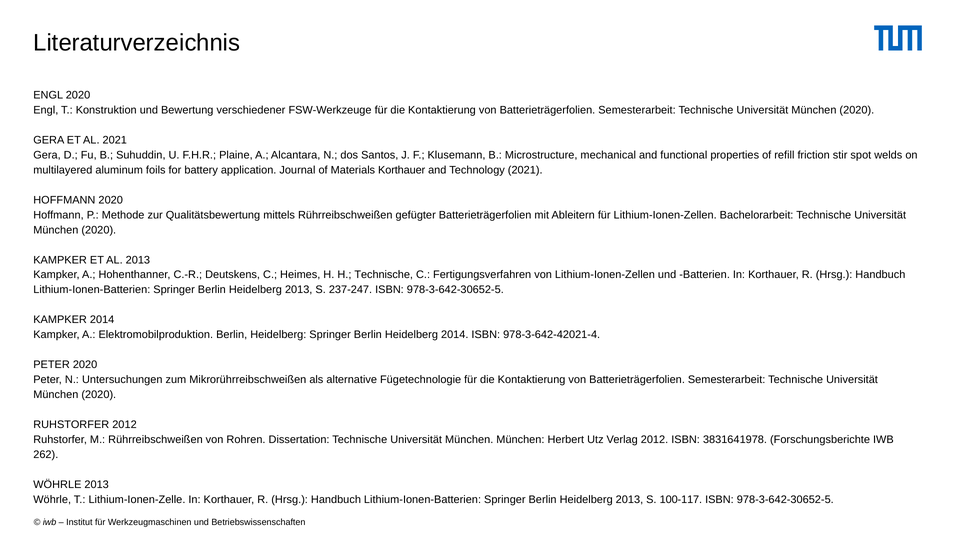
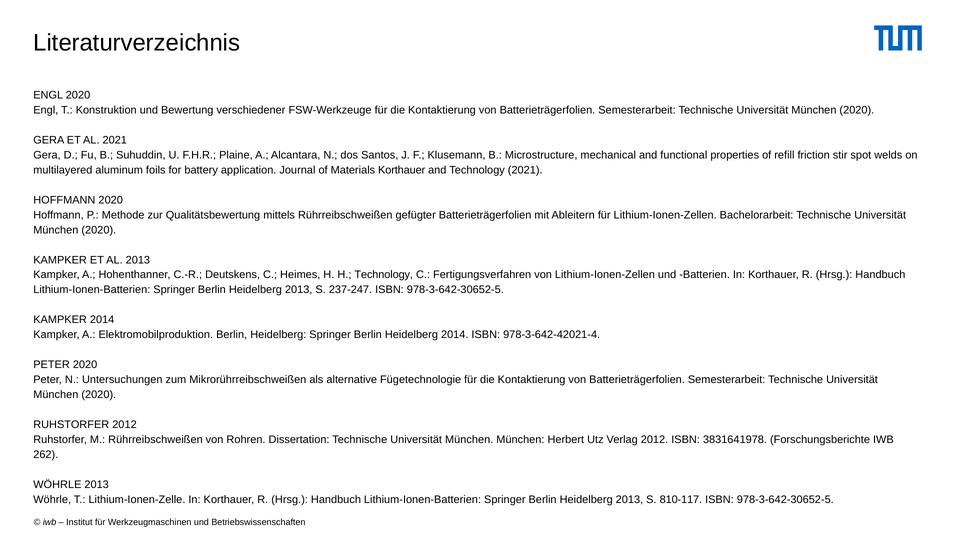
H Technische: Technische -> Technology (384, 275)
100‑117: 100‑117 -> 810‑117 (681, 500)
